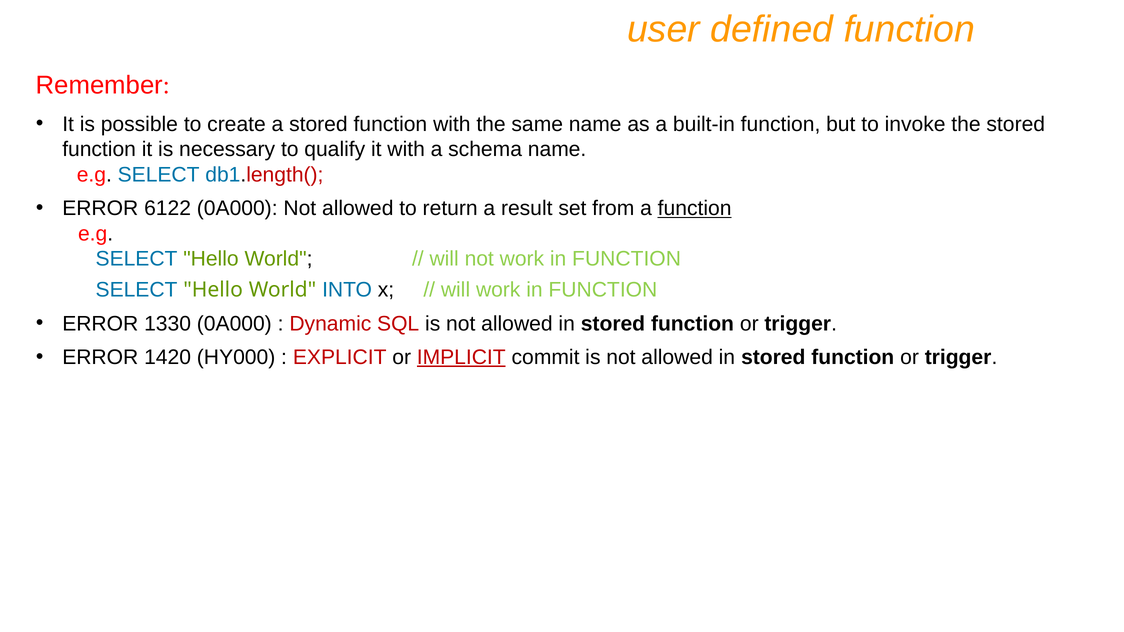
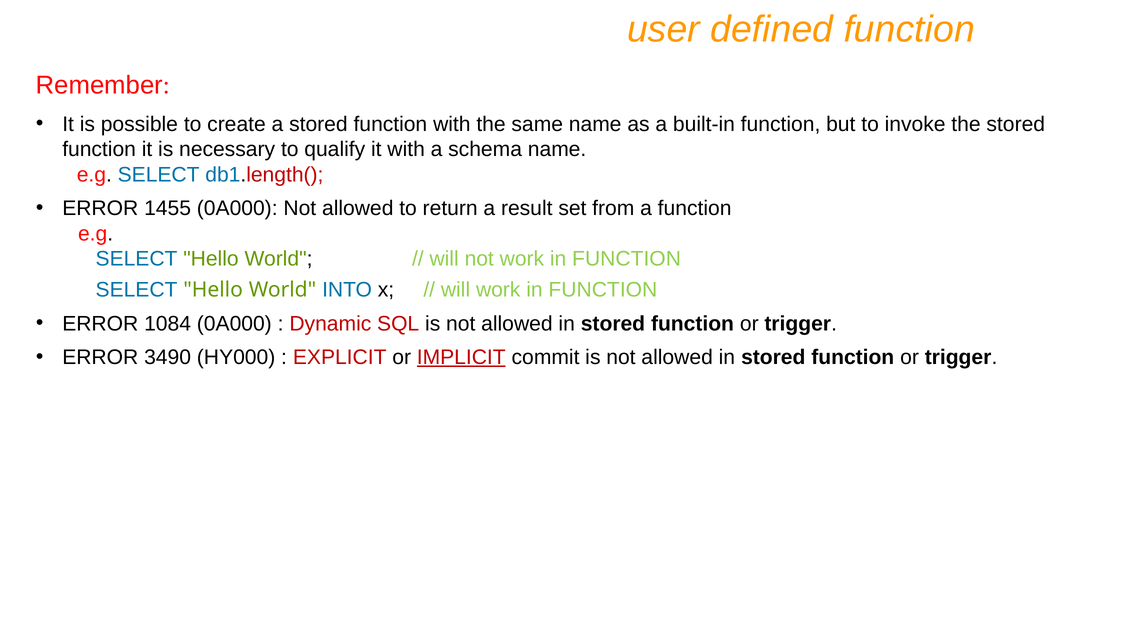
6122: 6122 -> 1455 (168, 209)
function underline: present -> none (695, 209)
1330: 1330 -> 1084 (168, 324)
1420: 1420 -> 3490 (168, 357)
